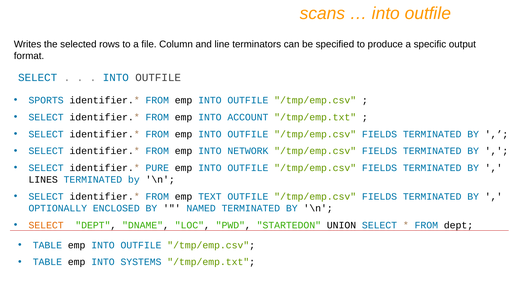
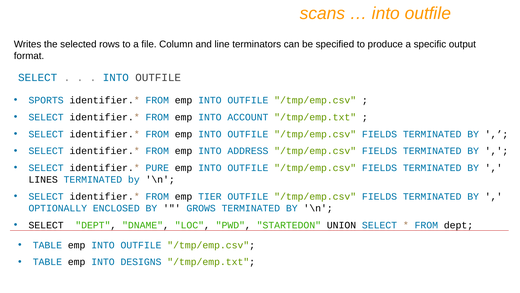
NETWORK: NETWORK -> ADDRESS (248, 151)
TEXT: TEXT -> TIER (210, 196)
NAMED: NAMED -> GROWS (201, 208)
SELECT colour: orange -> black (46, 225)
SYSTEMS: SYSTEMS -> DESIGNS (141, 262)
